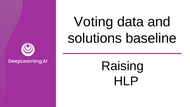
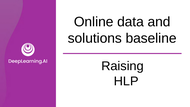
Voting: Voting -> Online (94, 22)
